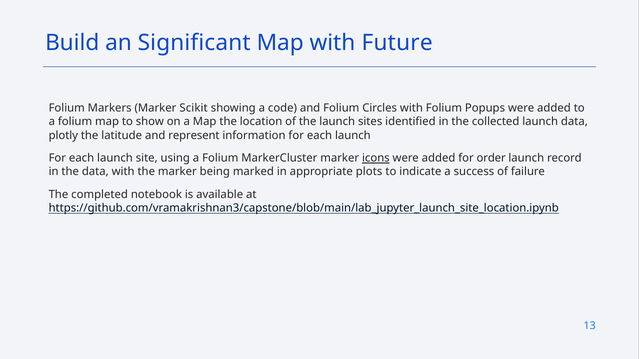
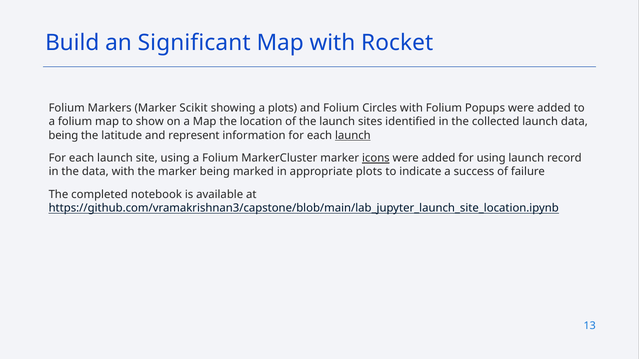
Future: Future -> Rocket (397, 43)
a code: code -> plots (283, 108)
plotly: plotly -> being (63, 135)
launch underline: none -> present (353, 135)
for order: order -> using (491, 158)
